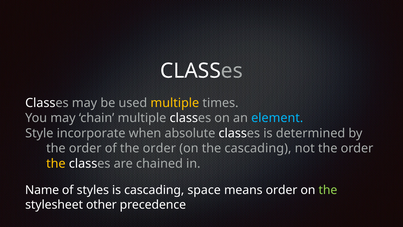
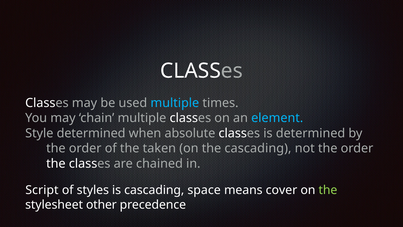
multiple colour: yellow -> light blue (175, 103)
Style incorporate: incorporate -> determined (91, 133)
of the order: order -> taken (159, 148)
the colour: yellow -> white (56, 163)
Name: Name -> Script (42, 190)
means order: order -> cover (281, 190)
